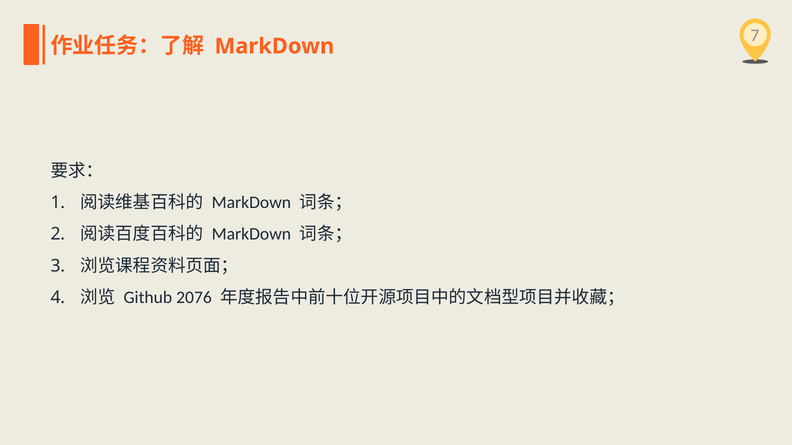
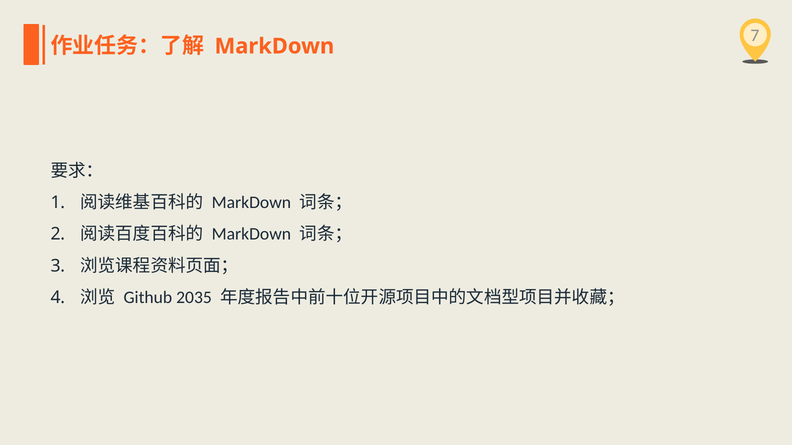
2076: 2076 -> 2035 (194, 298)
